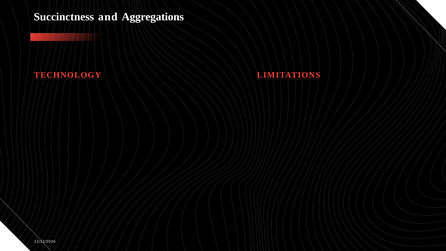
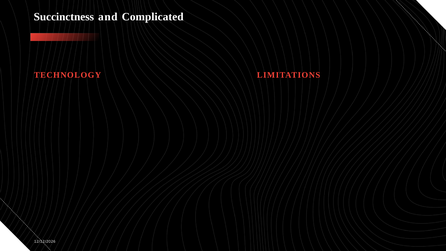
Aggregations: Aggregations -> Complicated (153, 17)
